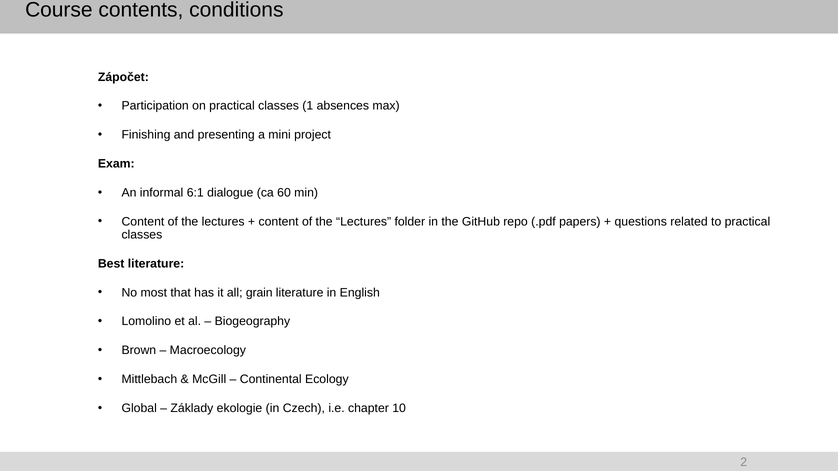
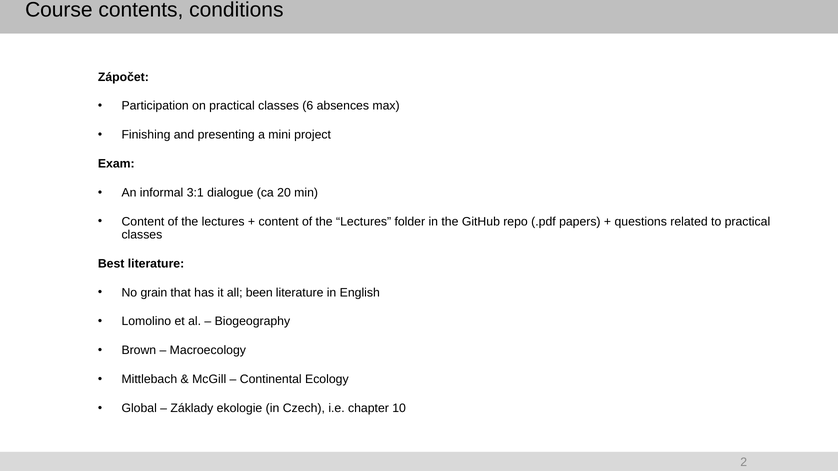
1: 1 -> 6 (308, 106)
6:1: 6:1 -> 3:1 (195, 193)
60: 60 -> 20 (284, 193)
most: most -> grain (154, 293)
grain: grain -> been (259, 293)
